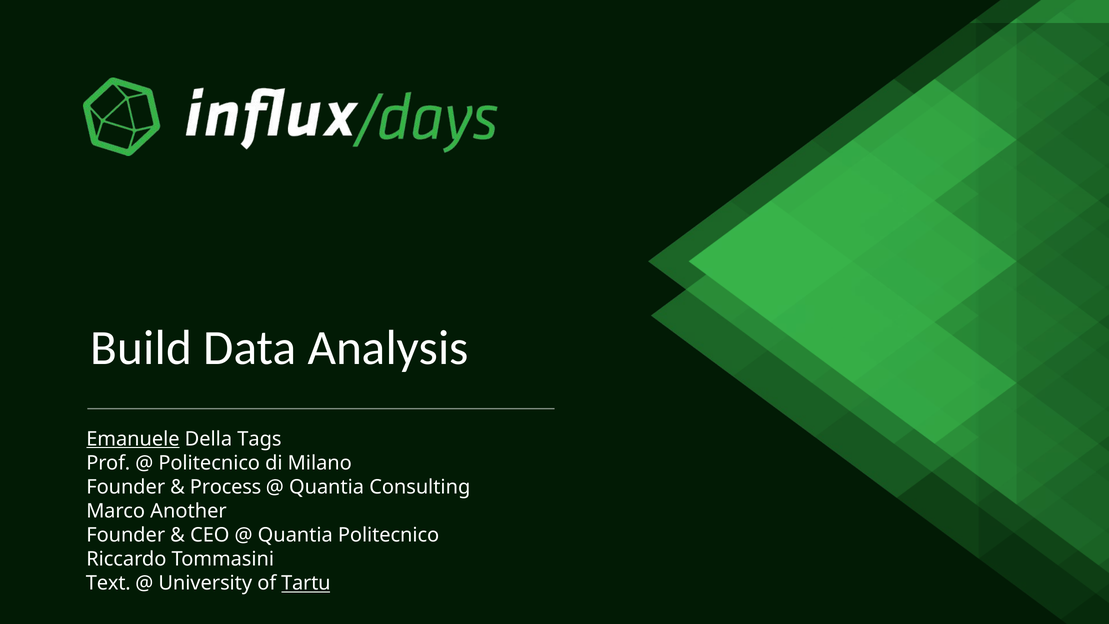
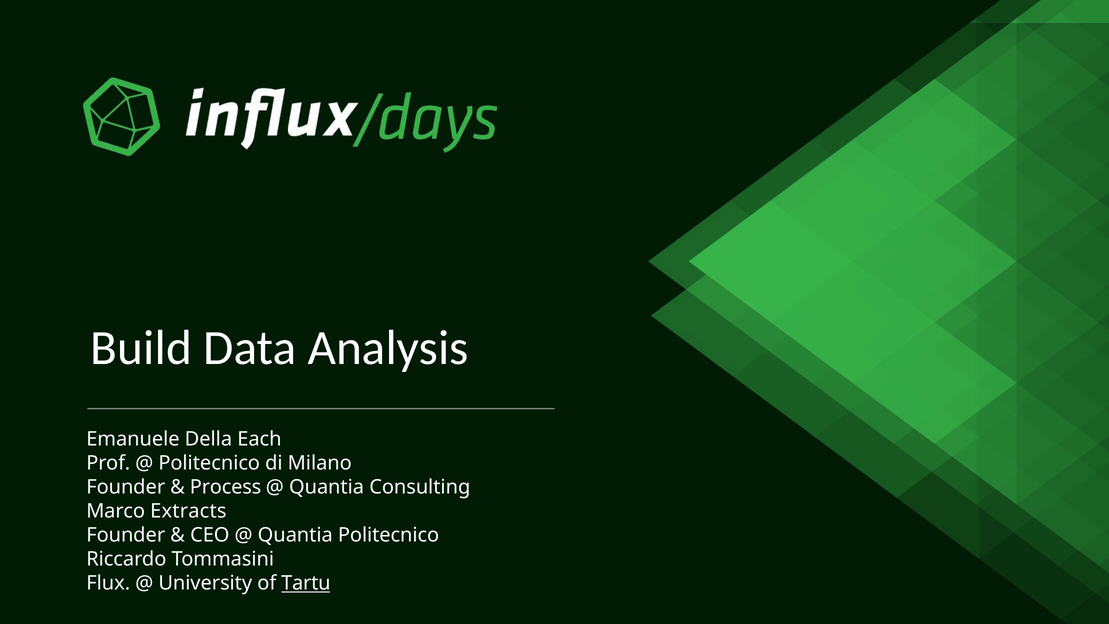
Emanuele underline: present -> none (133, 439)
Tags: Tags -> Each (259, 439)
Another: Another -> Extracts (188, 511)
Text: Text -> Flux (108, 583)
